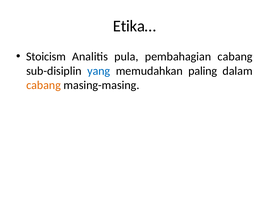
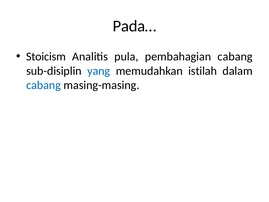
Etika…: Etika… -> Pada… (135, 26)
paling: paling -> istilah (203, 71)
cabang colour: orange -> blue (44, 85)
